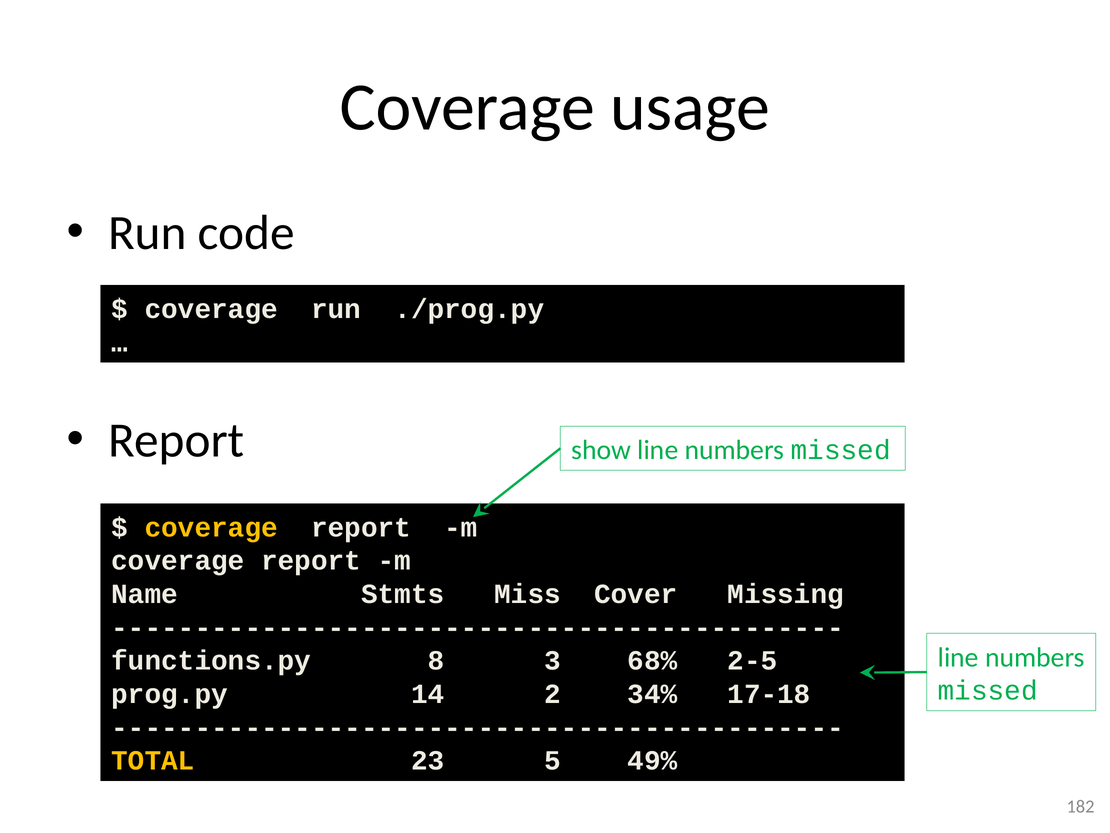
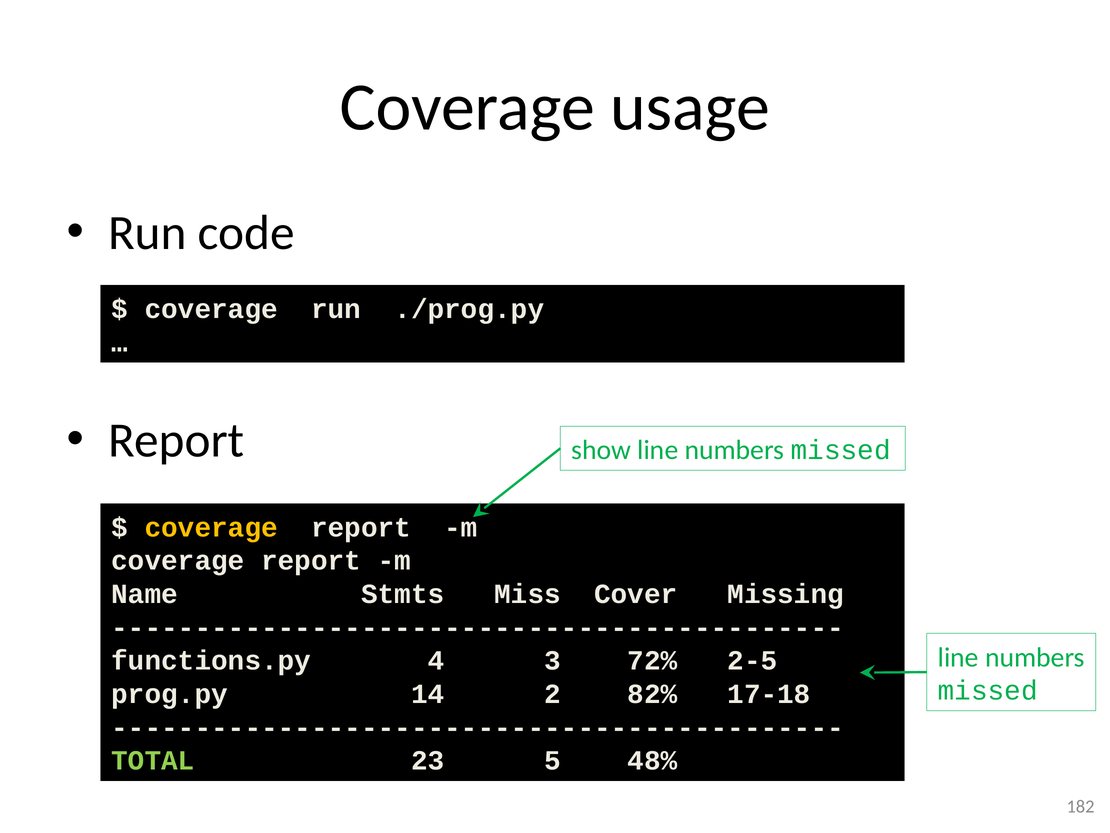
8: 8 -> 4 (436, 660)
68%: 68% -> 72% (652, 660)
34%: 34% -> 82% (652, 694)
TOTAL colour: yellow -> light green (153, 760)
49%: 49% -> 48% (652, 760)
